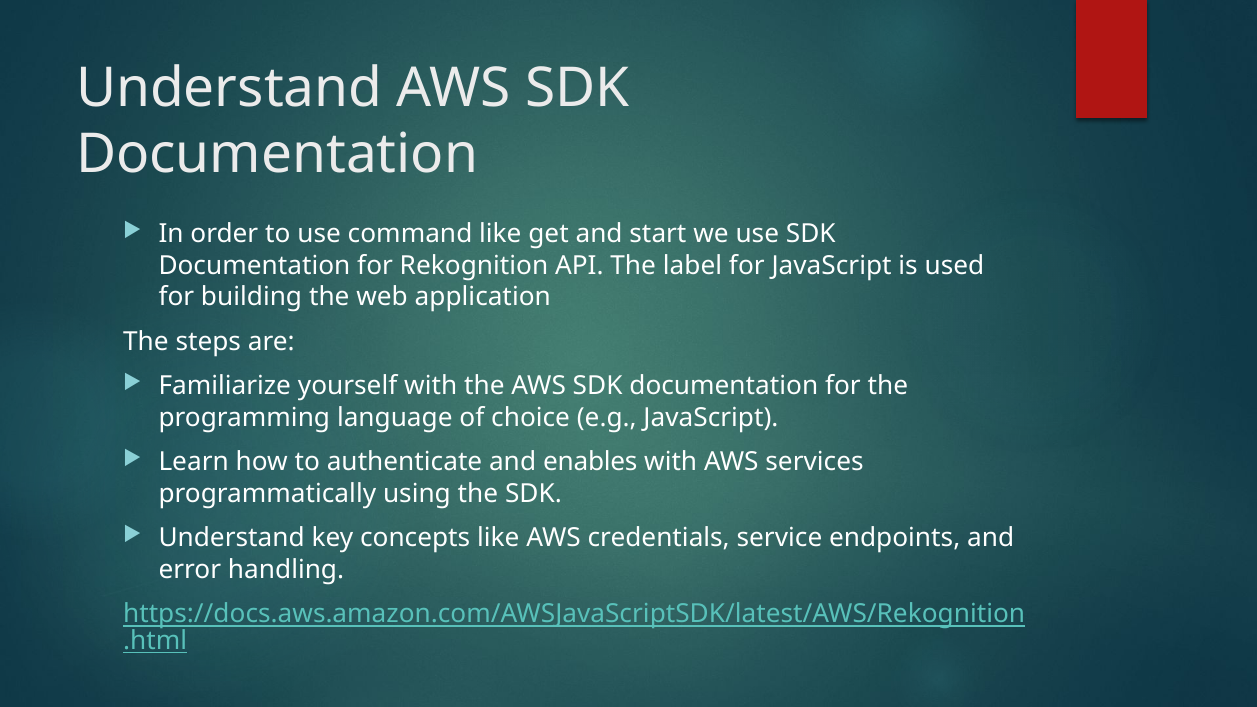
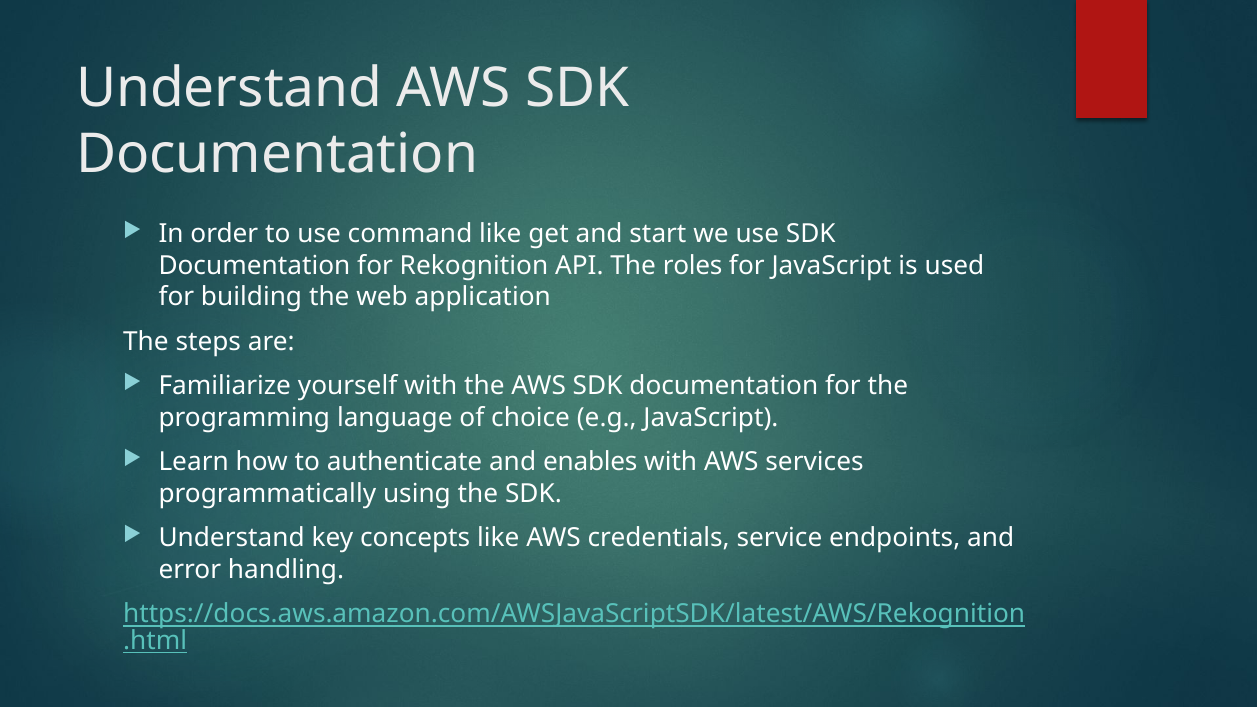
label: label -> roles (693, 265)
